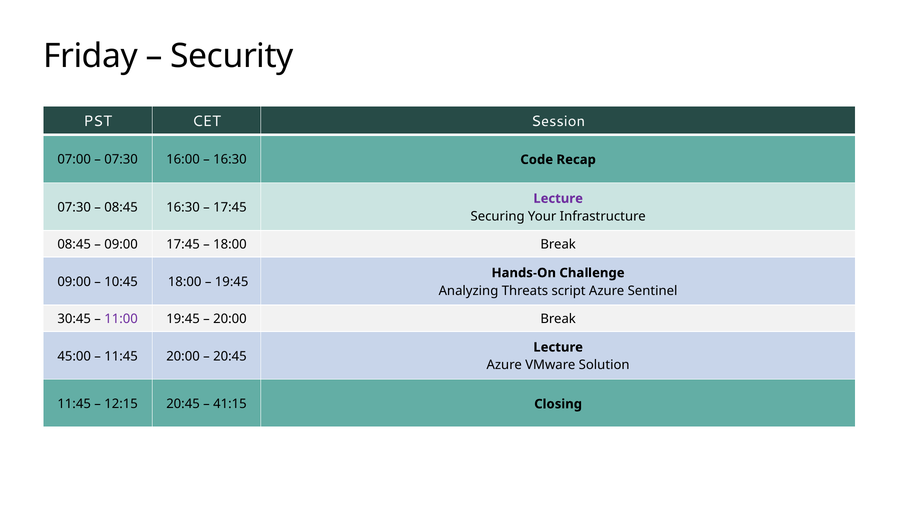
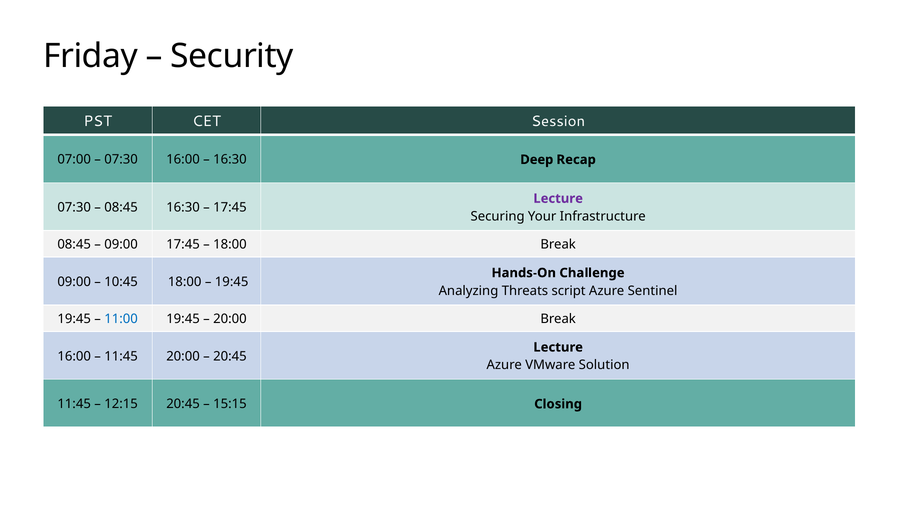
Code: Code -> Deep (537, 160)
30:45: 30:45 -> 19:45 (74, 319)
11:00 colour: purple -> blue (121, 319)
45:00: 45:00 -> 16:00 (74, 356)
41:15: 41:15 -> 15:15 (230, 404)
